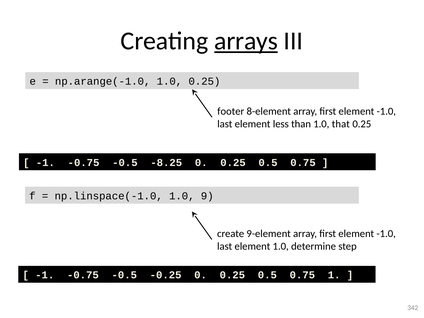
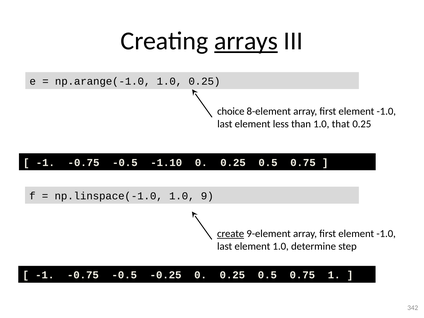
footer: footer -> choice (231, 111)
-8.25: -8.25 -> -1.10 (166, 163)
create underline: none -> present (231, 234)
